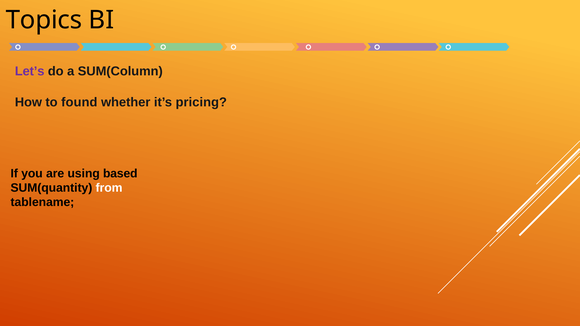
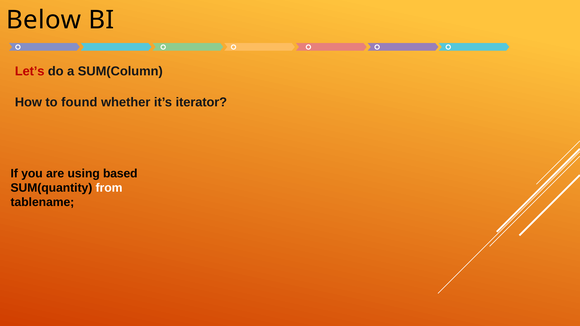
Topics: Topics -> Below (44, 20)
Let’s colour: purple -> red (30, 71)
pricing: pricing -> iterator (201, 102)
